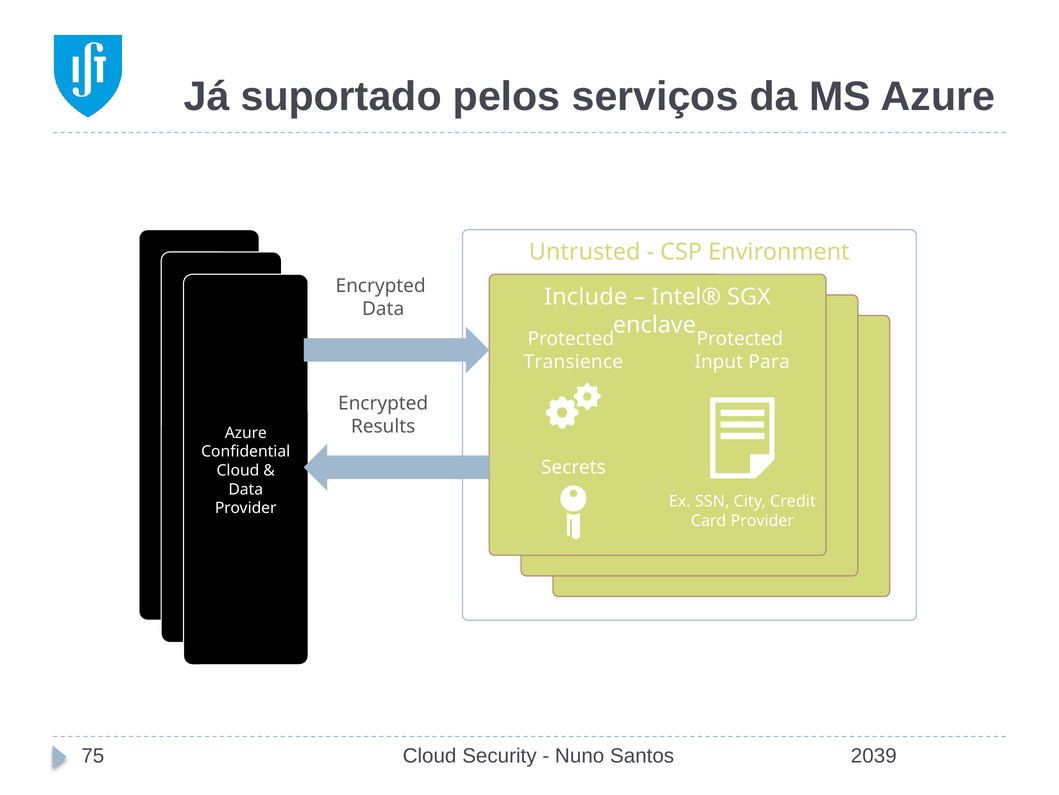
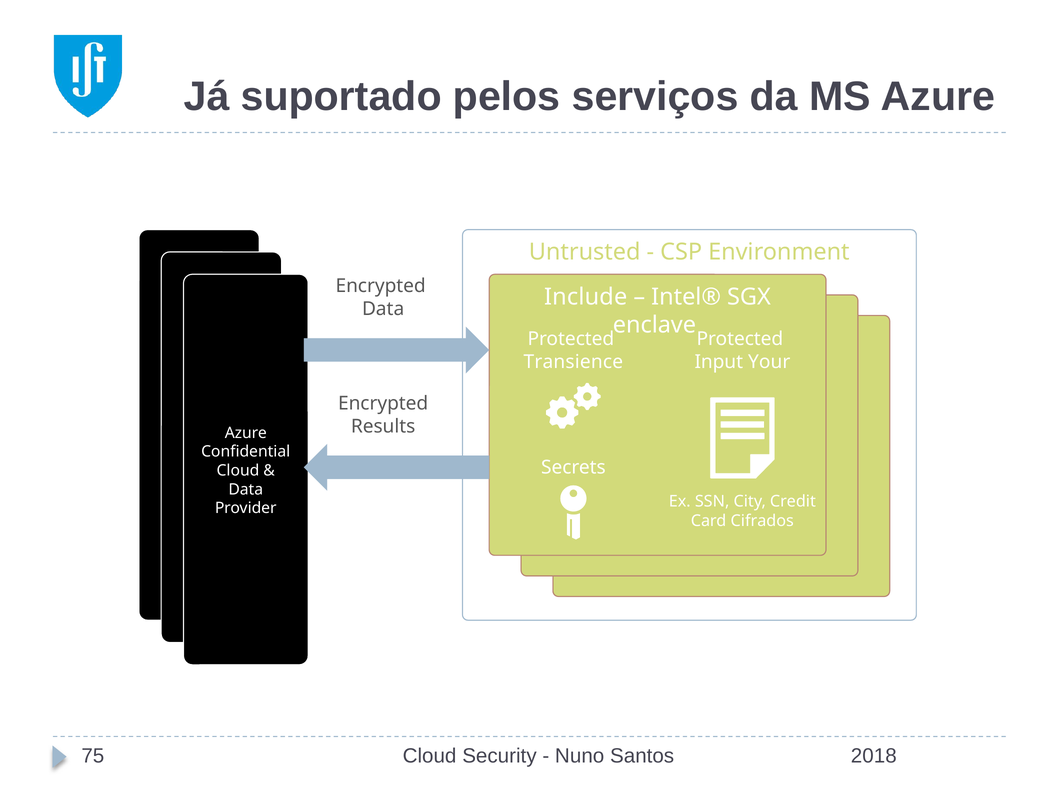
Para: Para -> Your (769, 361)
Card Provider: Provider -> Cifrados (762, 520)
2039: 2039 -> 2018 (874, 755)
